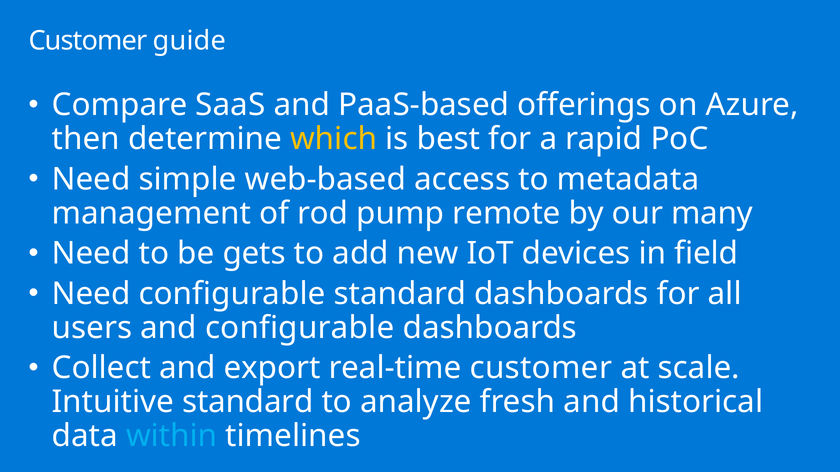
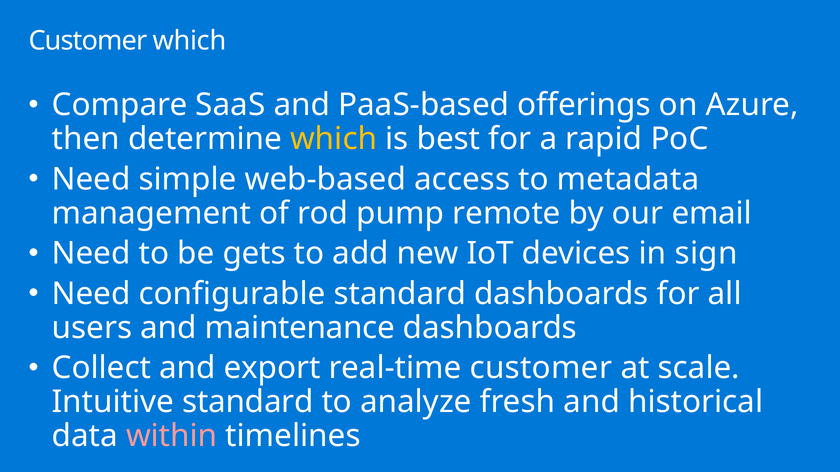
Customer guide: guide -> which (190, 41)
many: many -> email (712, 213)
field: field -> sign (706, 254)
and configurable: configurable -> maintenance (300, 328)
within colour: light blue -> pink (172, 437)
